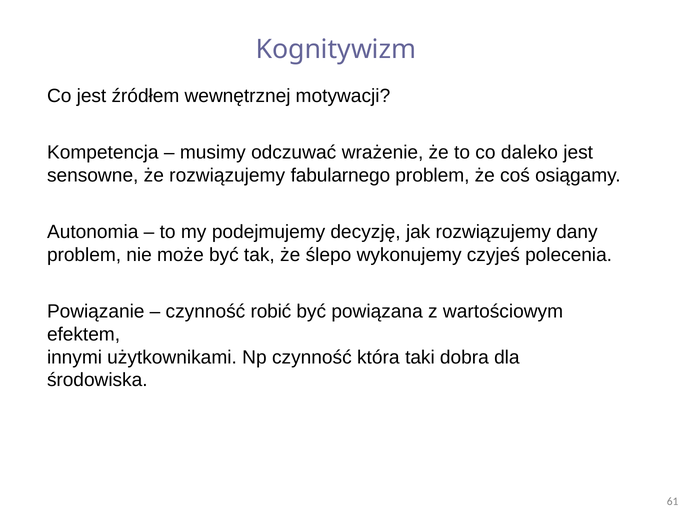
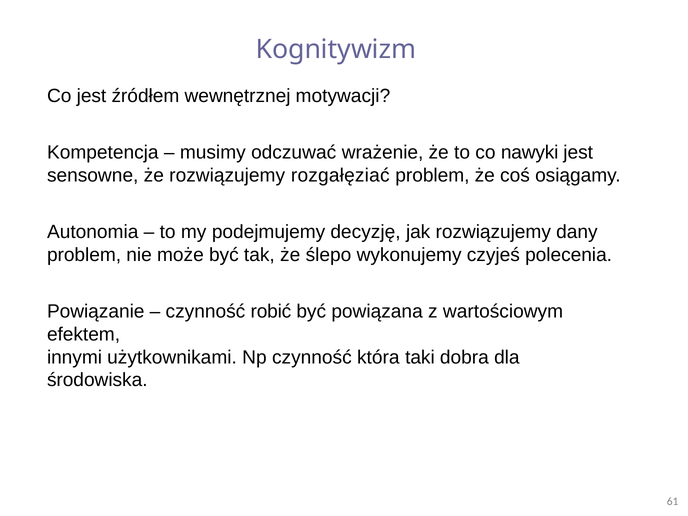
daleko: daleko -> nawyki (530, 152)
fabularnego: fabularnego -> rozgałęziać (340, 175)
